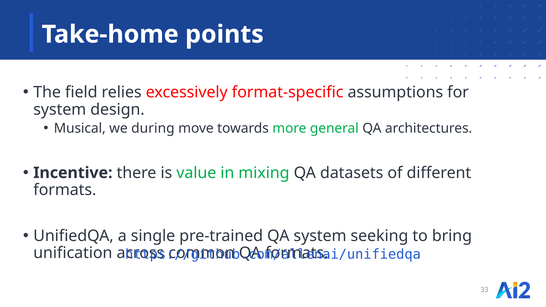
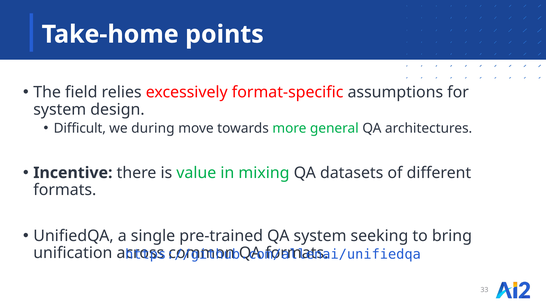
Musical: Musical -> Difficult (80, 128)
